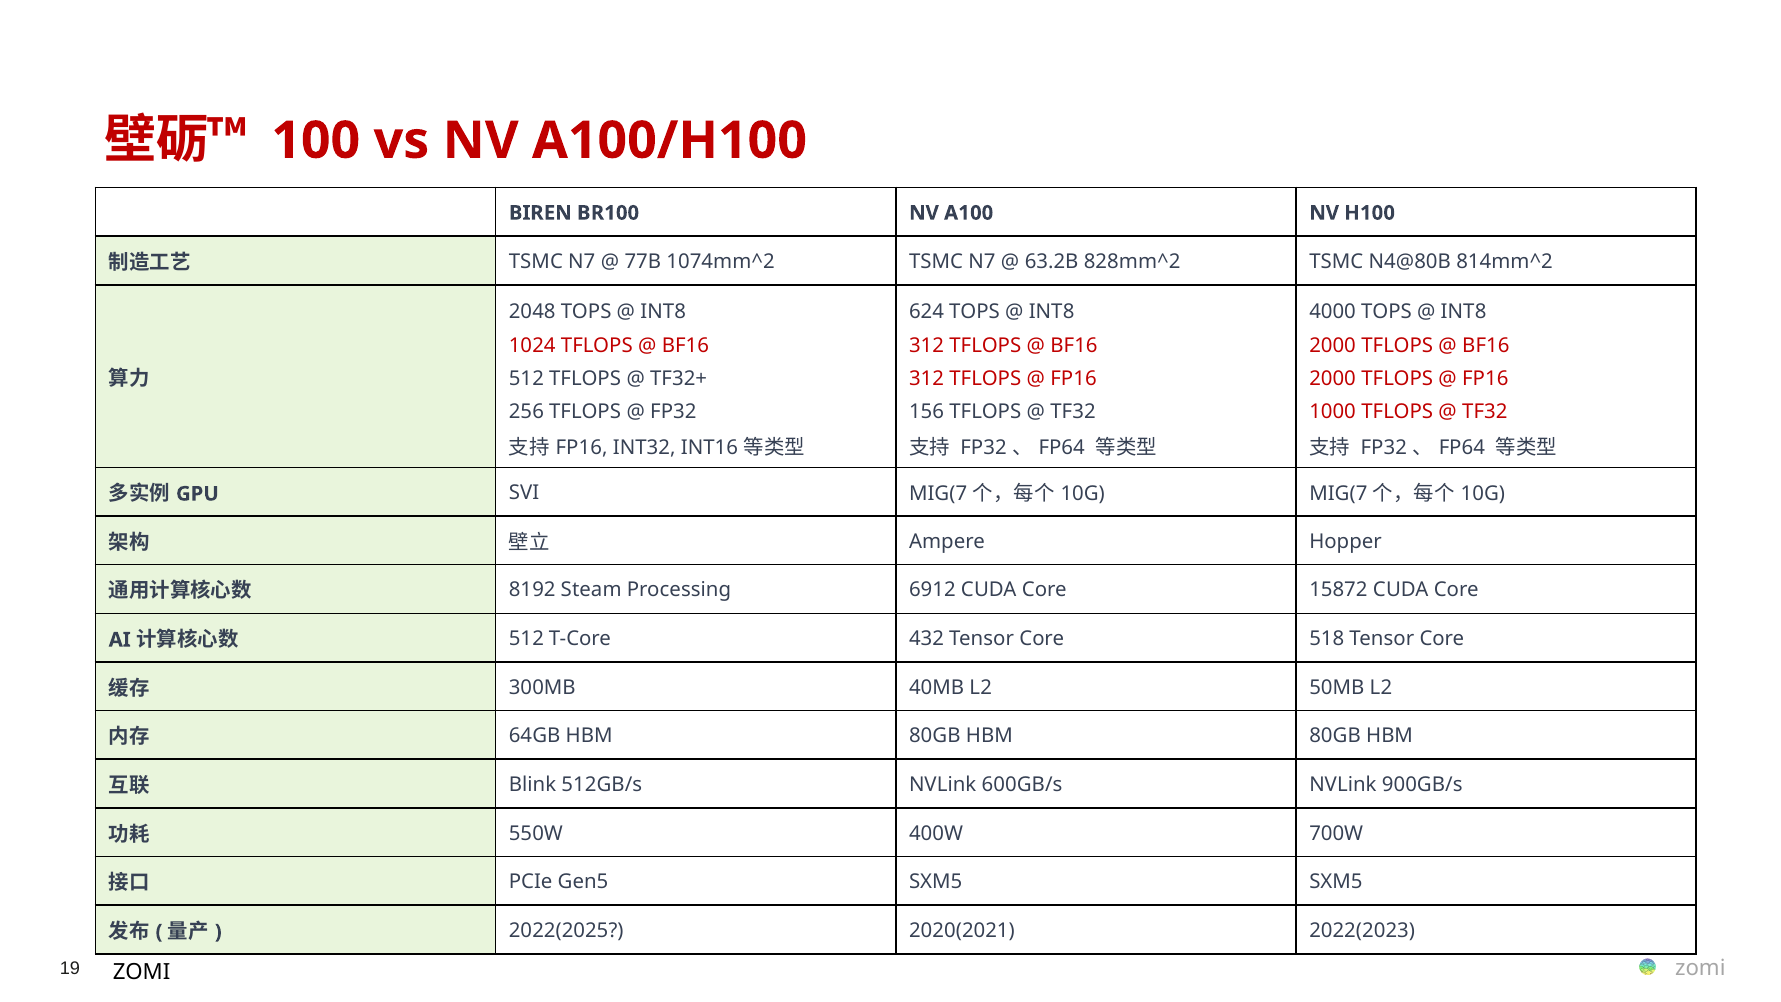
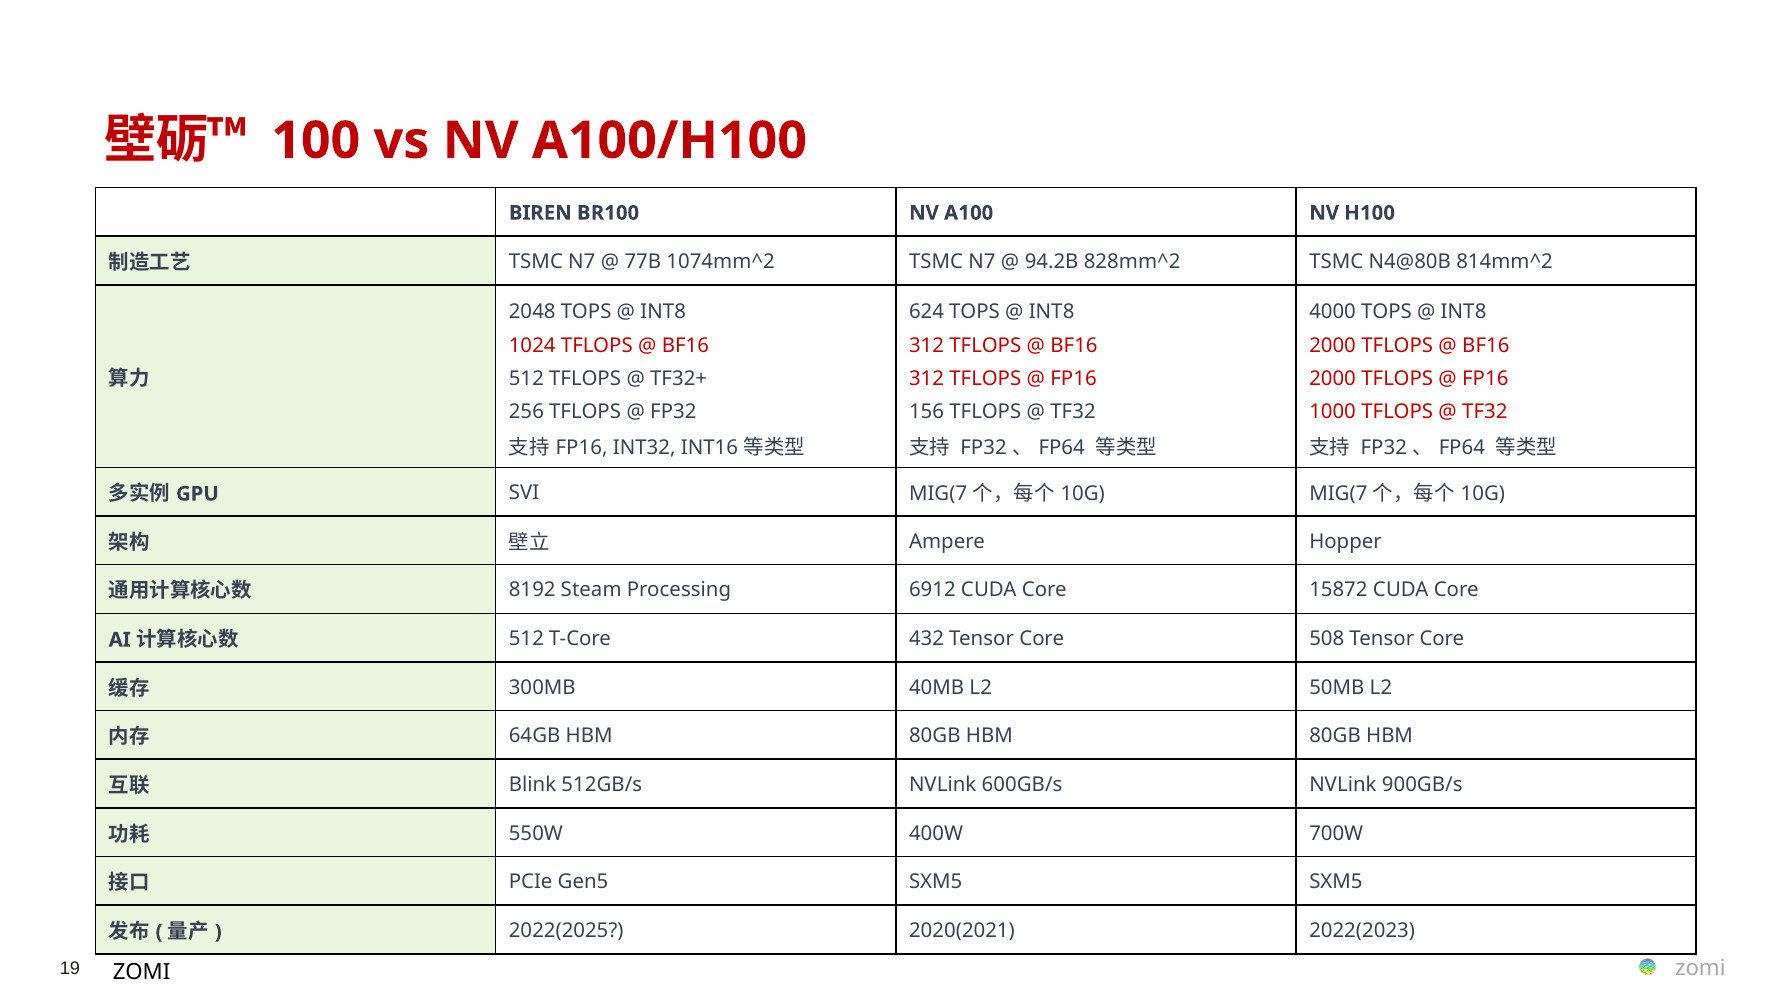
63.2B: 63.2B -> 94.2B (1052, 261)
518: 518 -> 508 (1327, 638)
